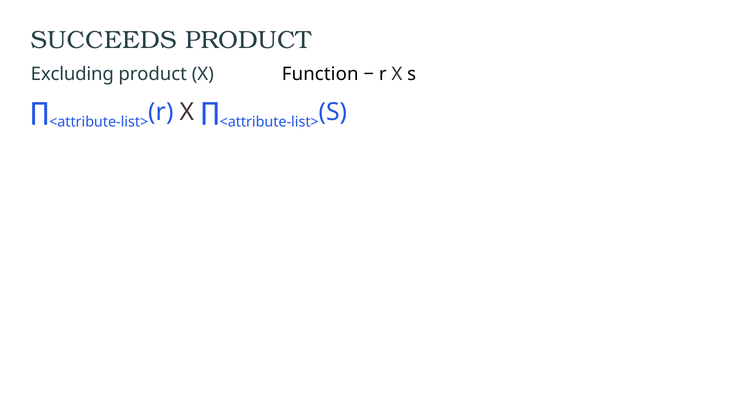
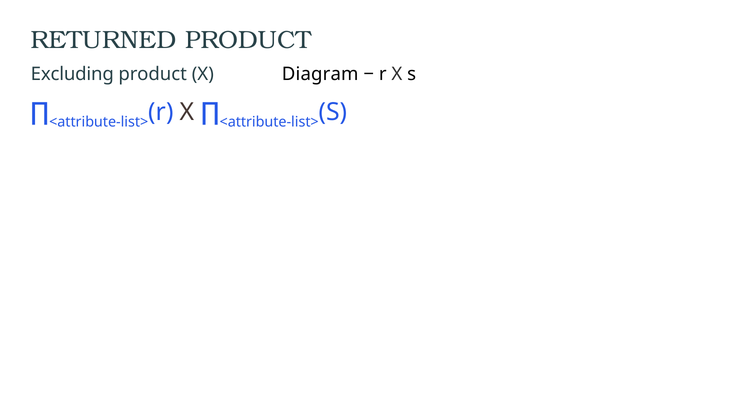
SUCCEEDS: SUCCEEDS -> RETURNED (104, 40)
Function: Function -> Diagram (320, 74)
